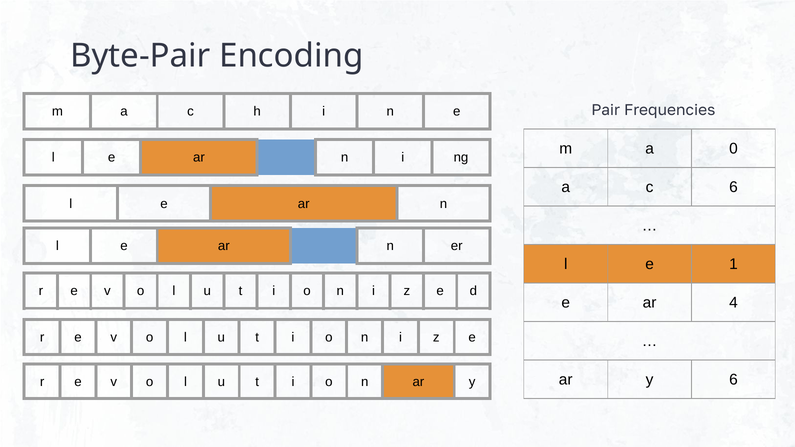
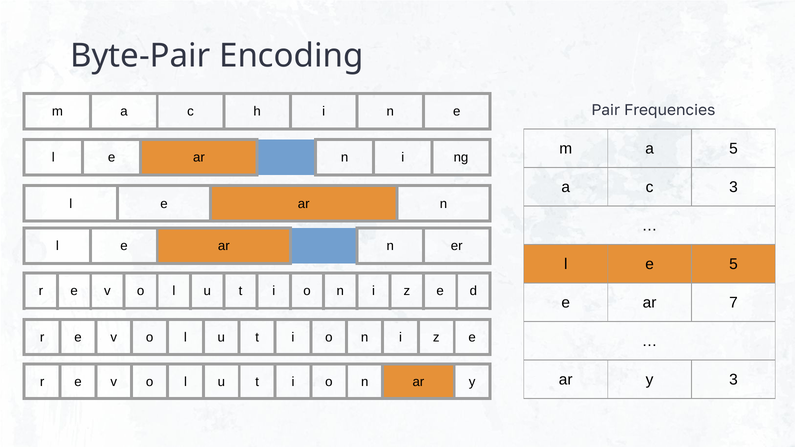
a 0: 0 -> 5 (733, 149)
c 6: 6 -> 3 (733, 187)
e 1: 1 -> 5 (733, 264)
4: 4 -> 7 (733, 303)
y 6: 6 -> 3 (733, 380)
